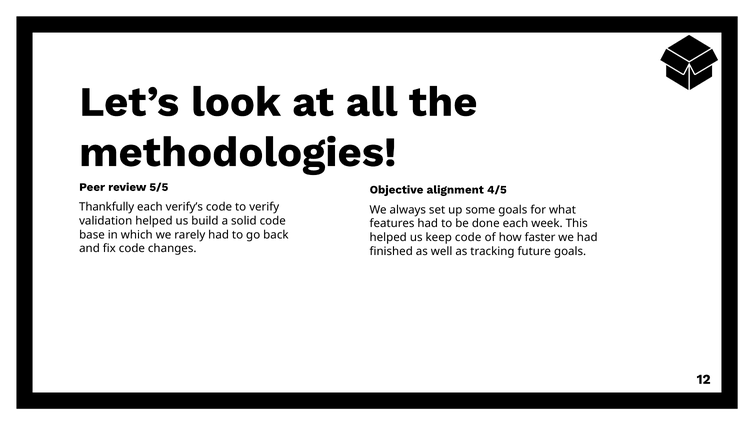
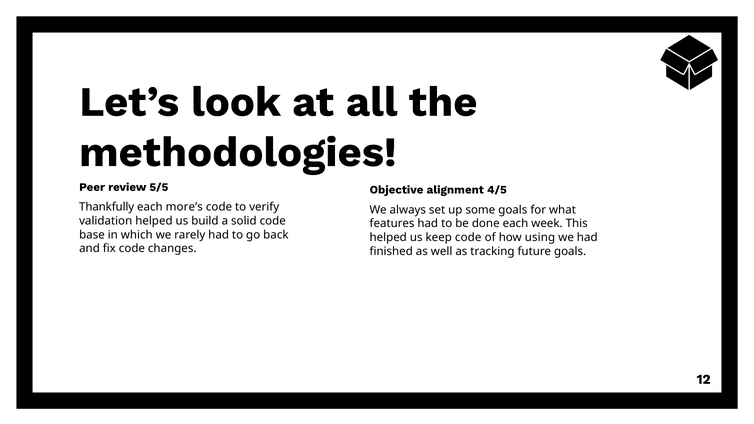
verify’s: verify’s -> more’s (184, 207)
faster: faster -> using (540, 238)
